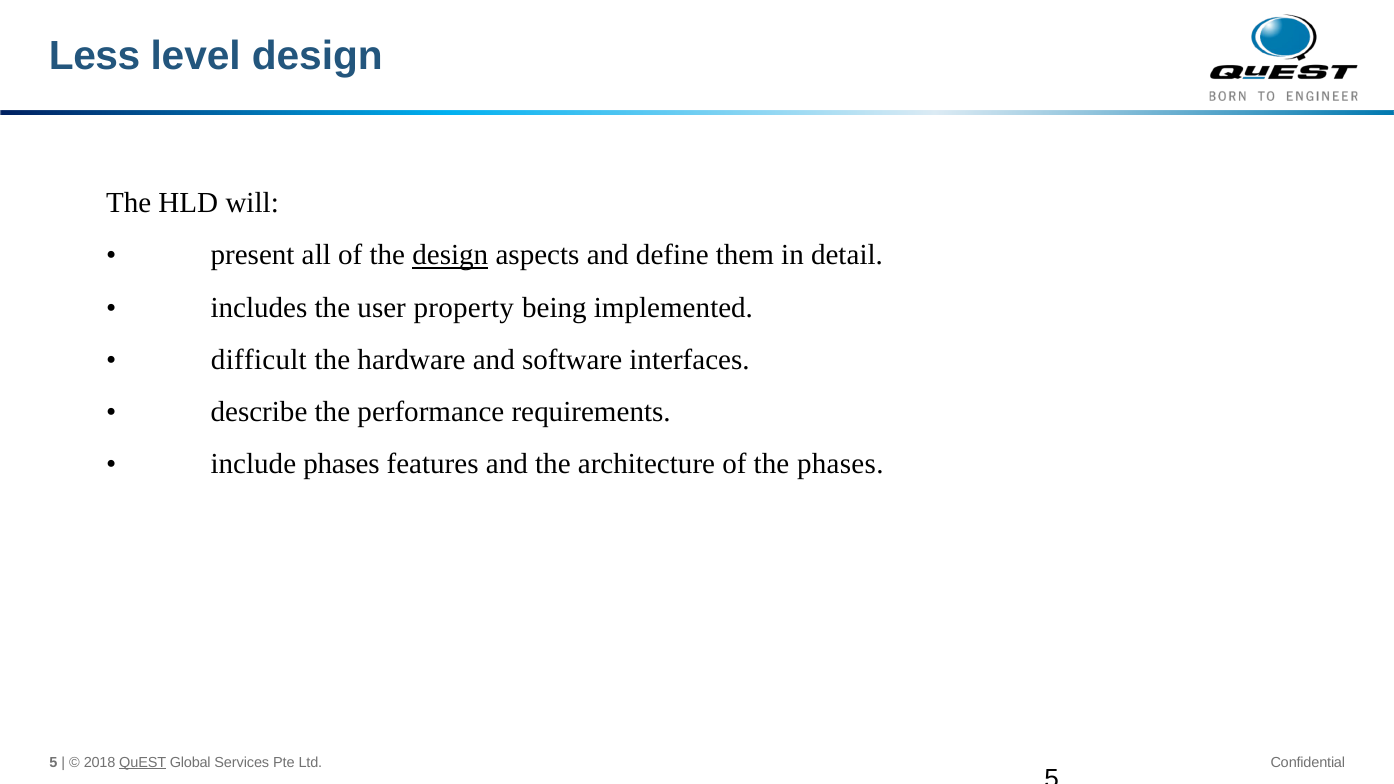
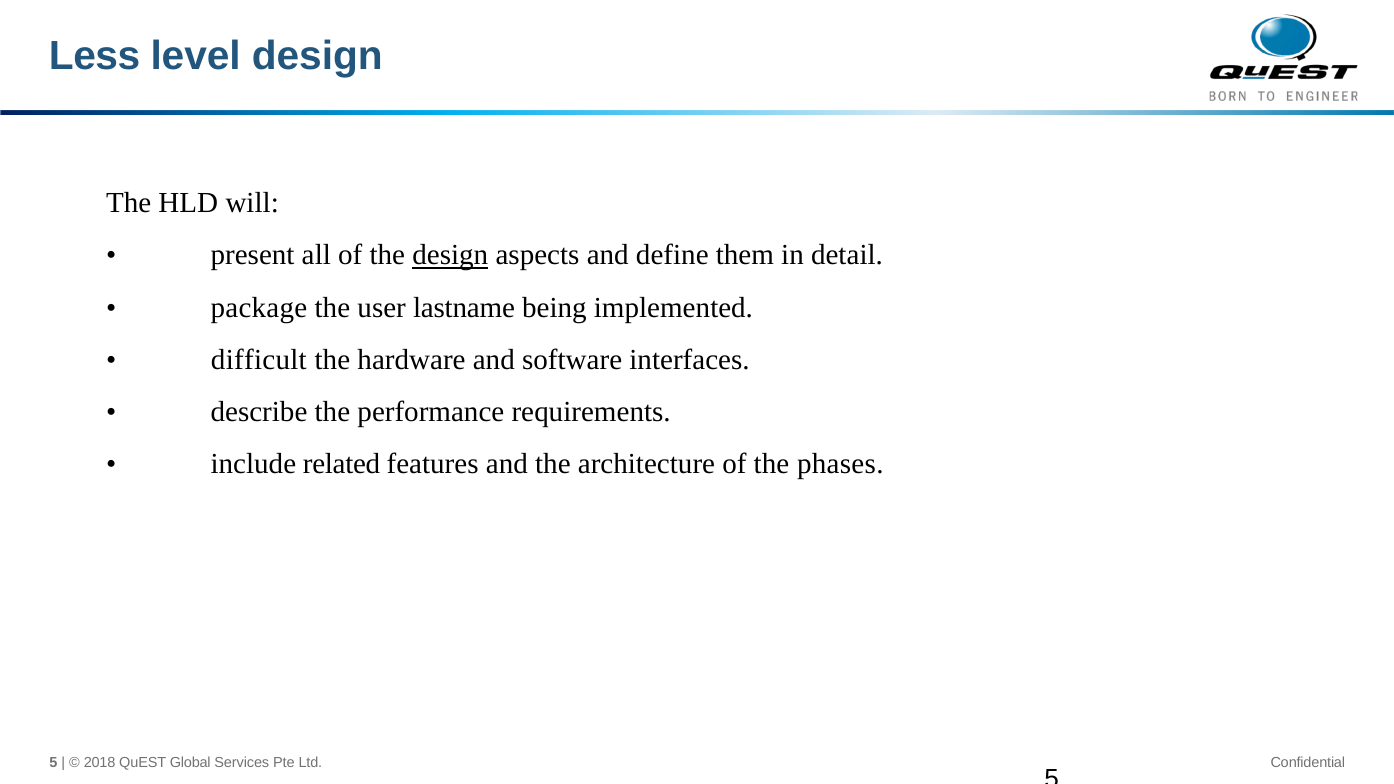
includes: includes -> package (259, 308)
property: property -> lastname (464, 308)
include phases: phases -> related (342, 464)
QuEST underline: present -> none (143, 763)
